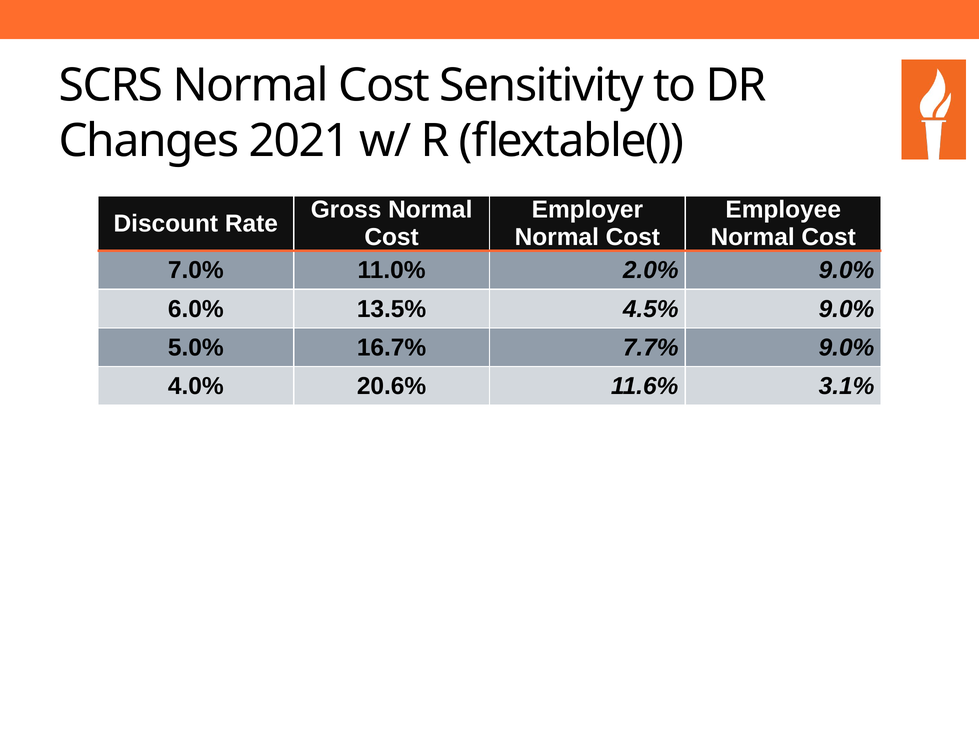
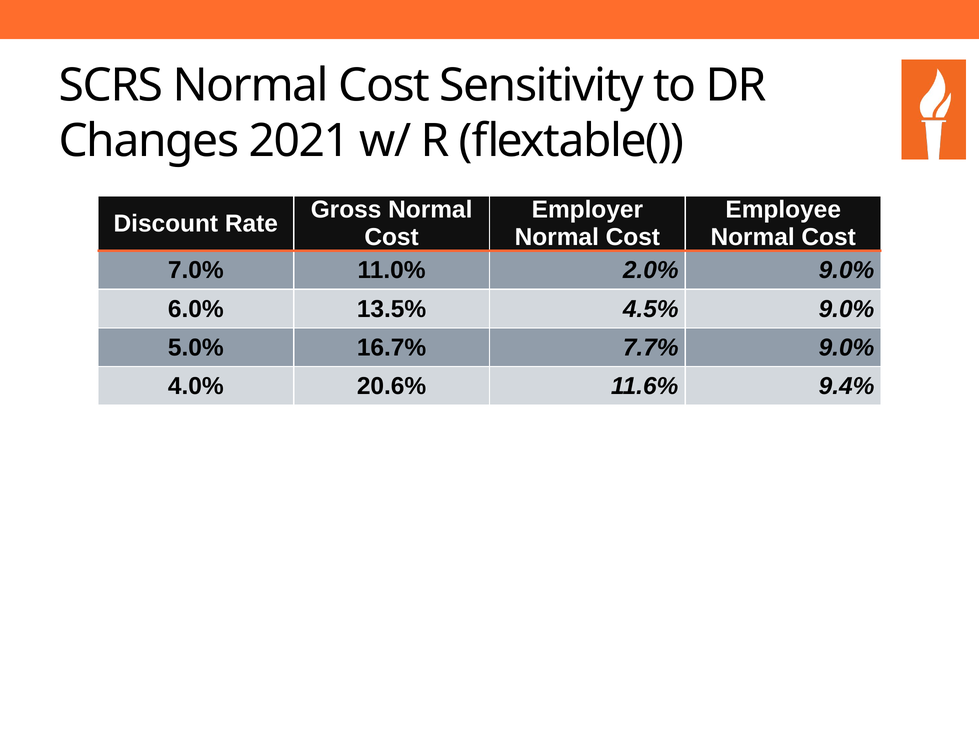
3.1%: 3.1% -> 9.4% (847, 386)
